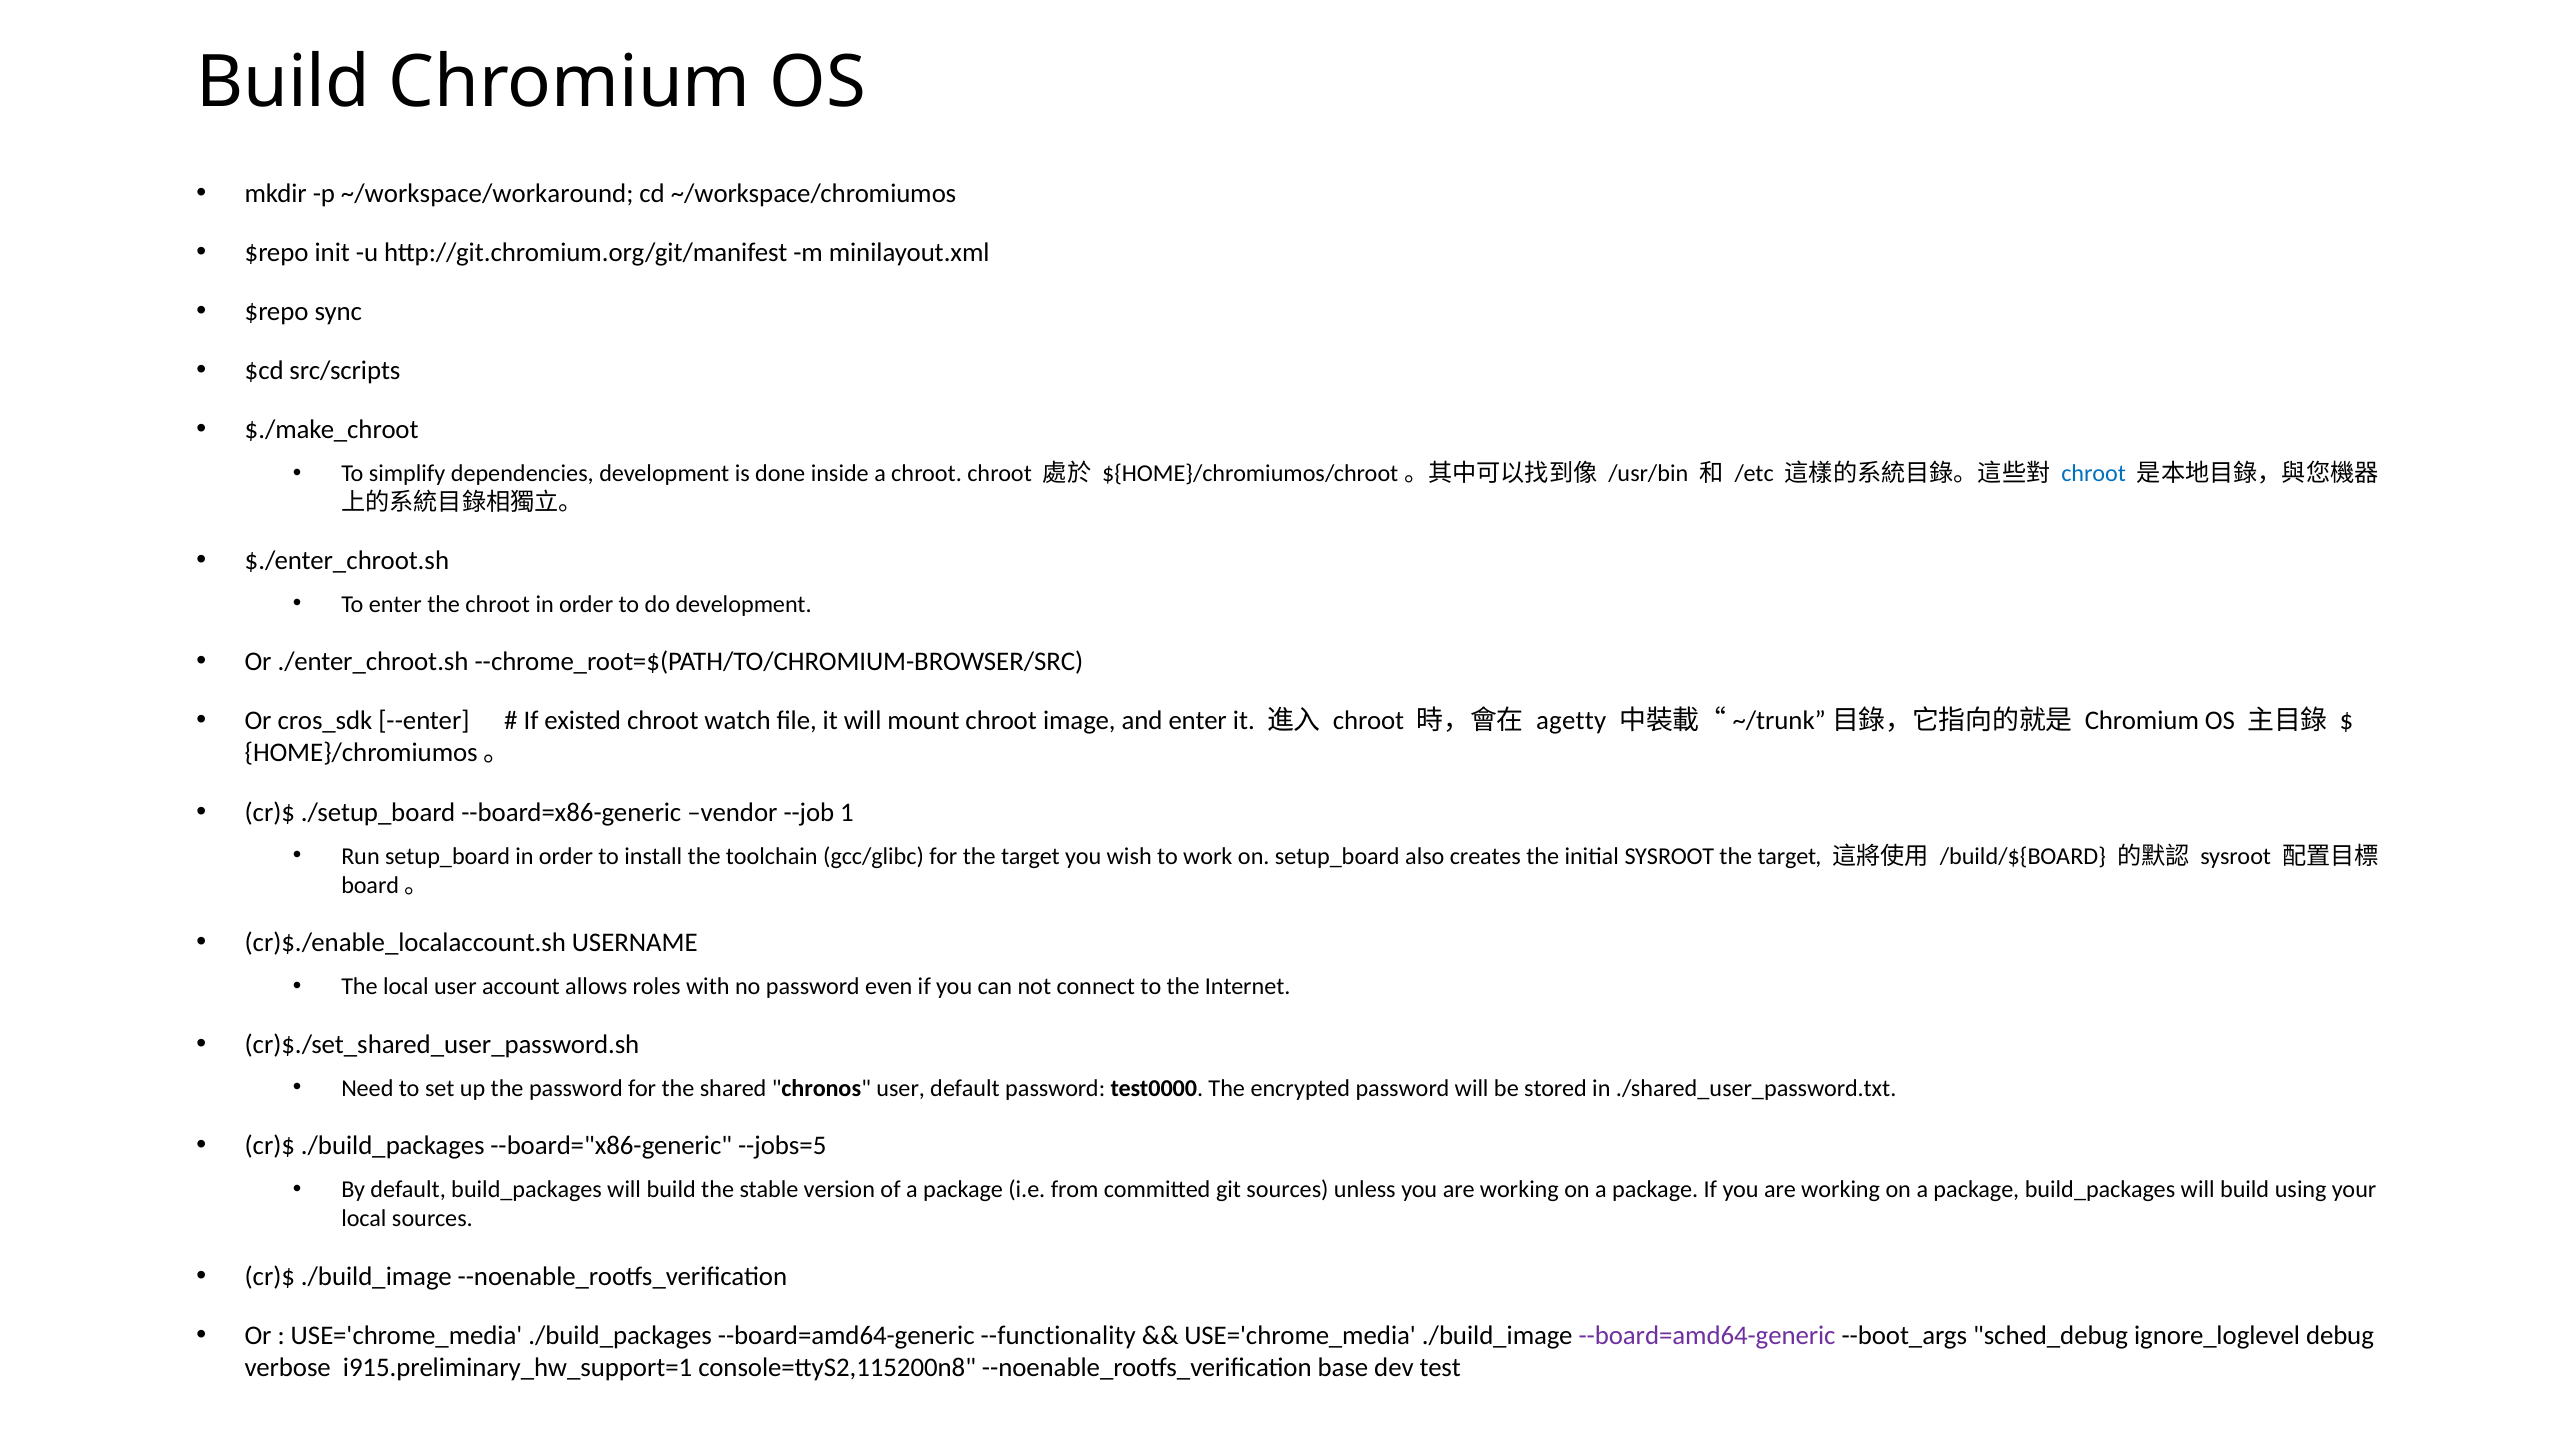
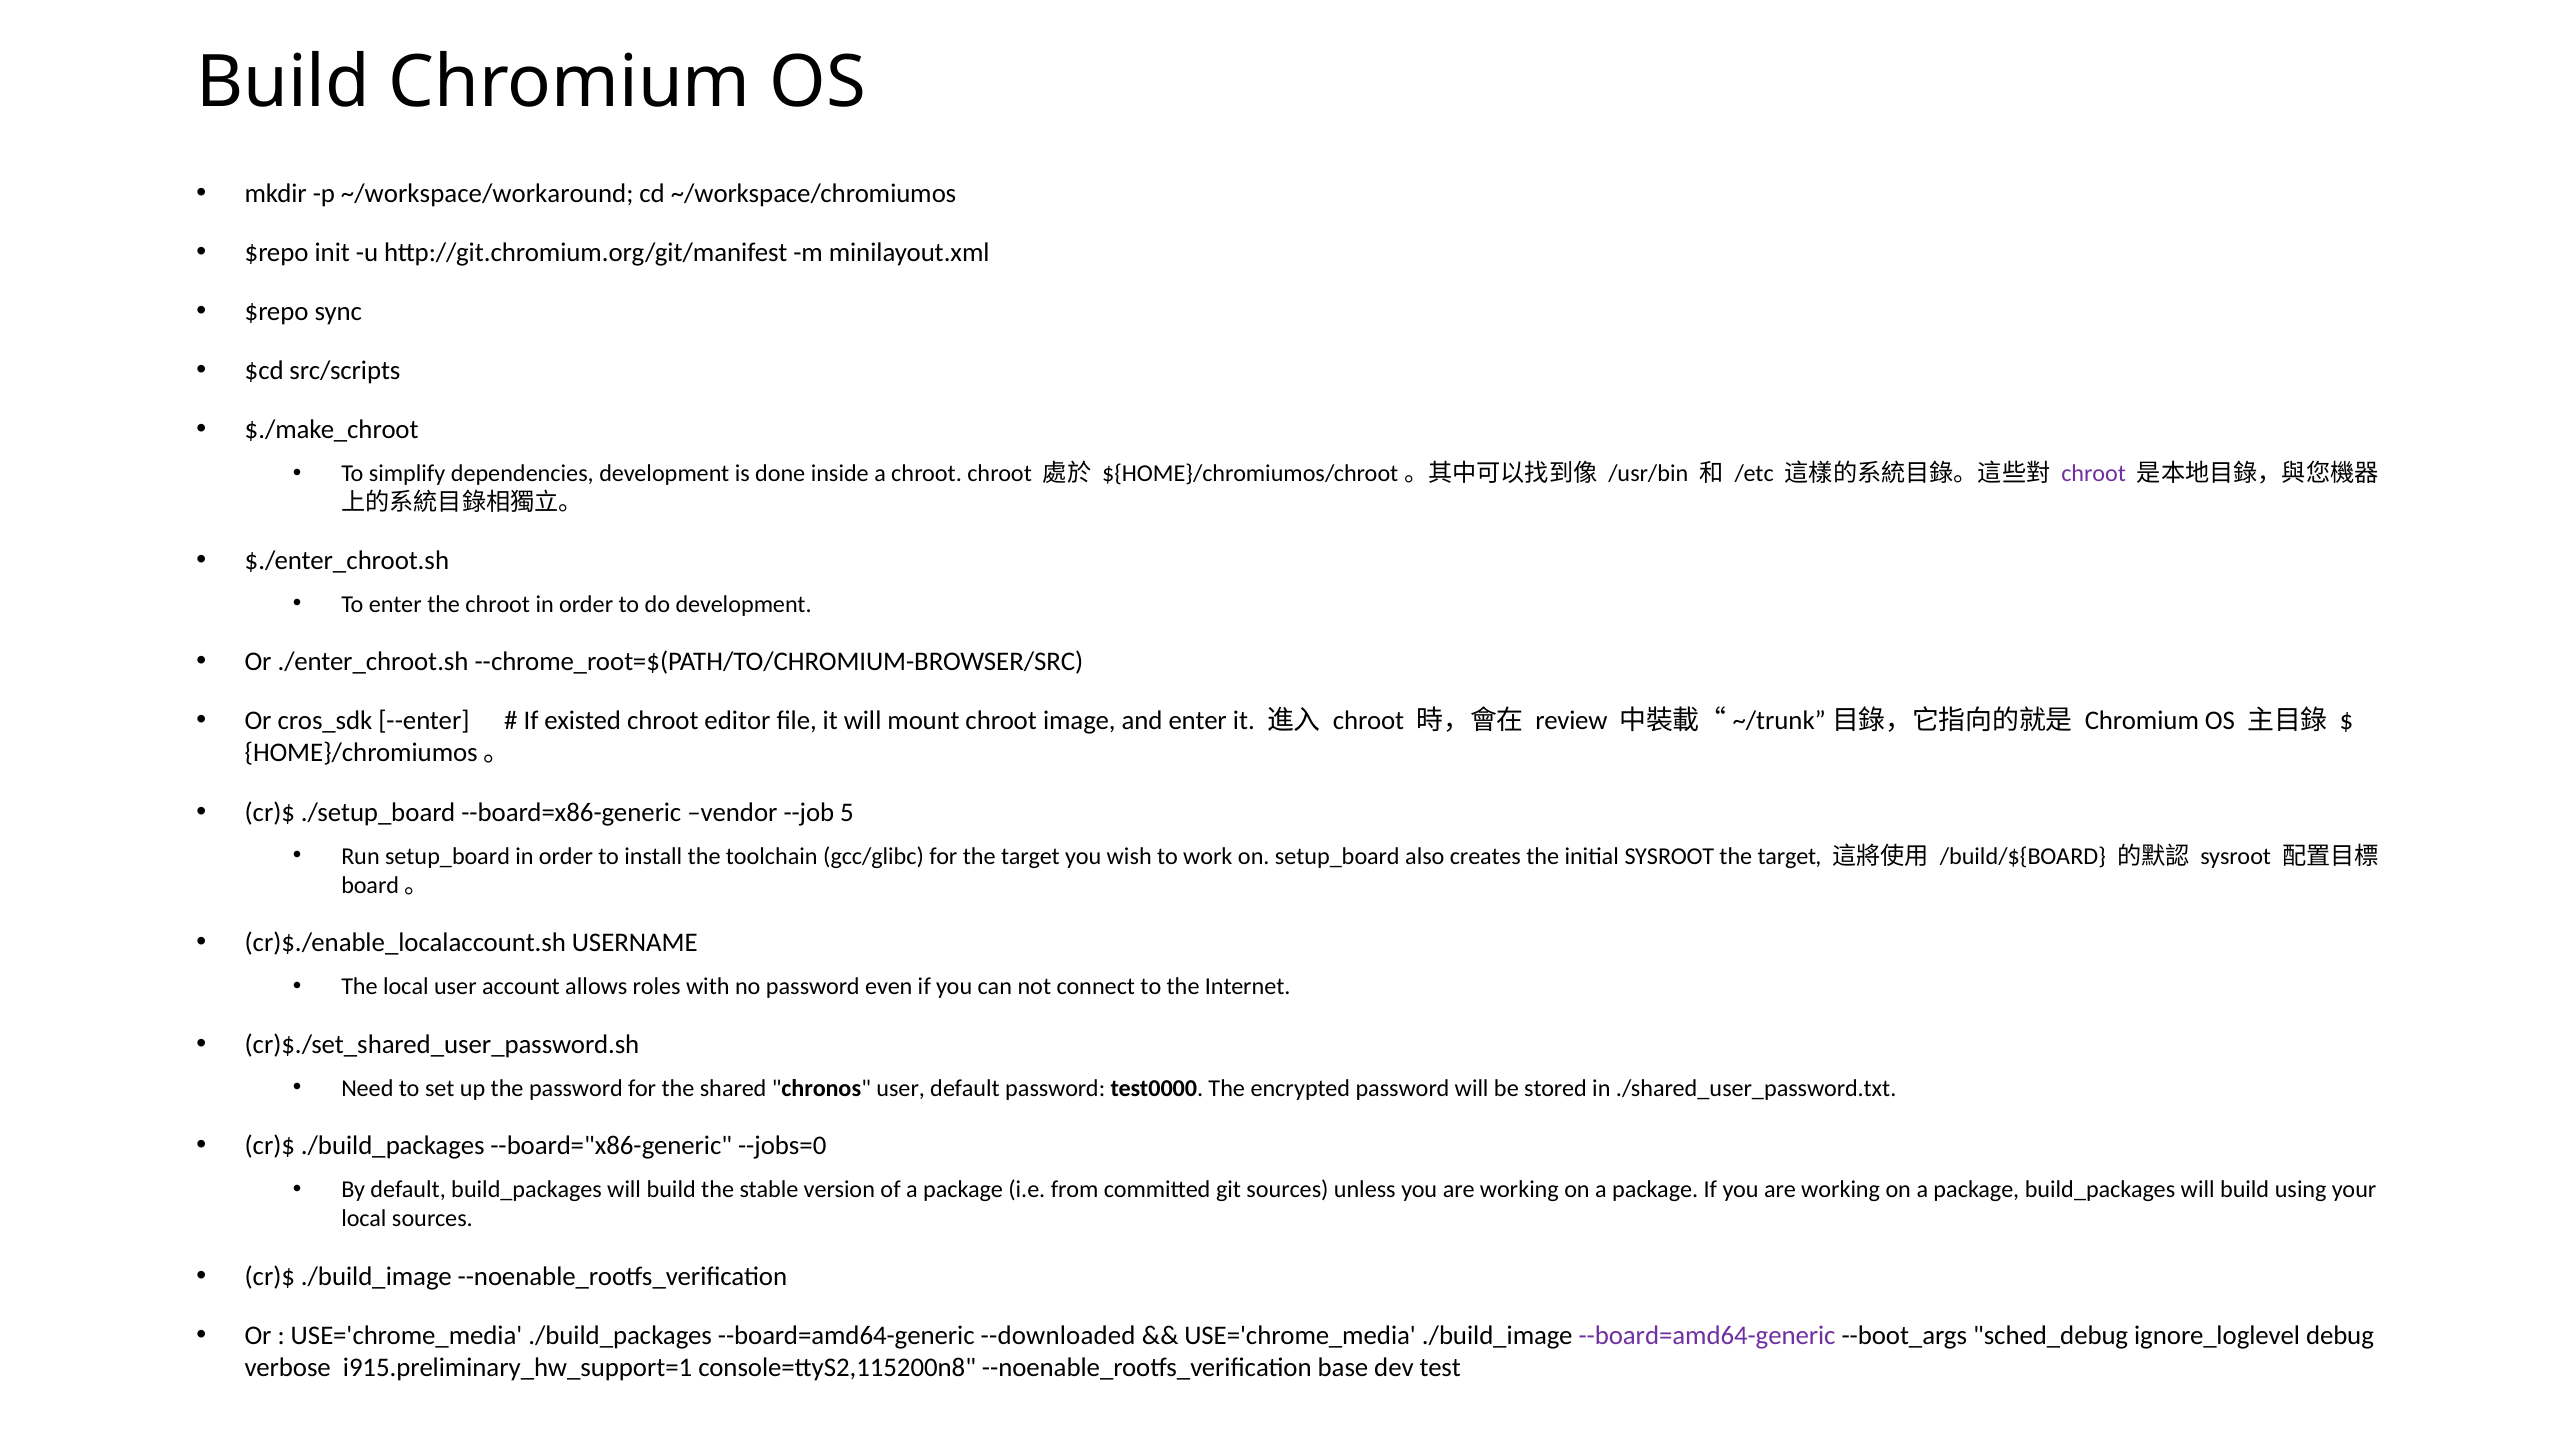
chroot colour: blue -> purple (2094, 473)
watch: watch -> editor (737, 721)
agetty: agetty -> review (1571, 721)
1: 1 -> 5 (847, 812)
--jobs=5: --jobs=5 -> --jobs=0 (782, 1146)
--functionality: --functionality -> --downloaded (1058, 1336)
